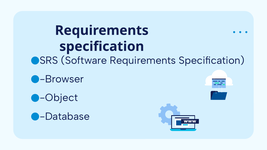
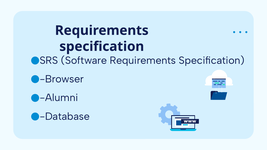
Object: Object -> Alumni (59, 98)
